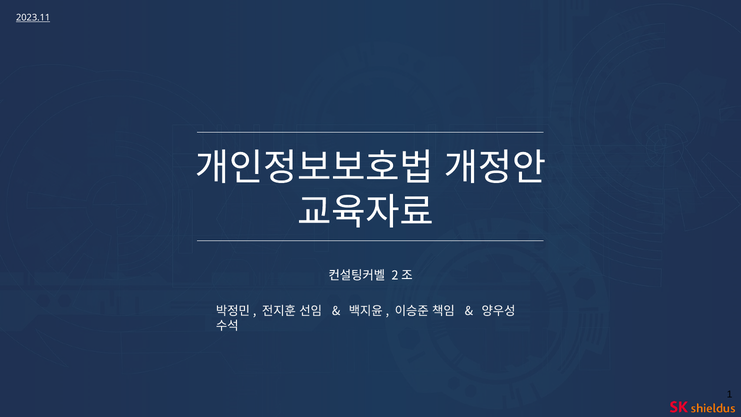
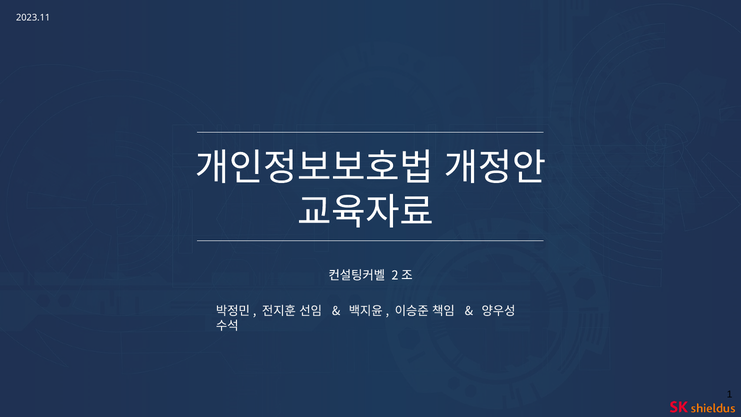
2023.11 underline: present -> none (33, 18)
